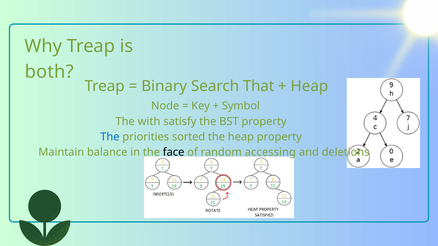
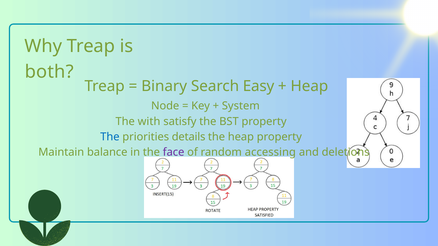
That: That -> Easy (259, 86)
Symbol: Symbol -> System (241, 106)
sorted: sorted -> details (189, 137)
face colour: black -> purple (174, 153)
